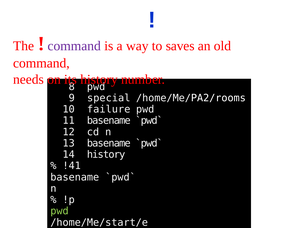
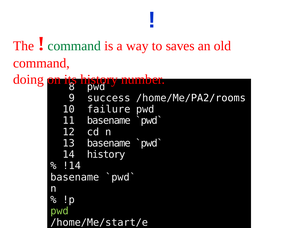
command colour: purple -> green (74, 46)
needs: needs -> doing (29, 79)
special: special -> success (109, 98)
!41: !41 -> !14 (72, 166)
